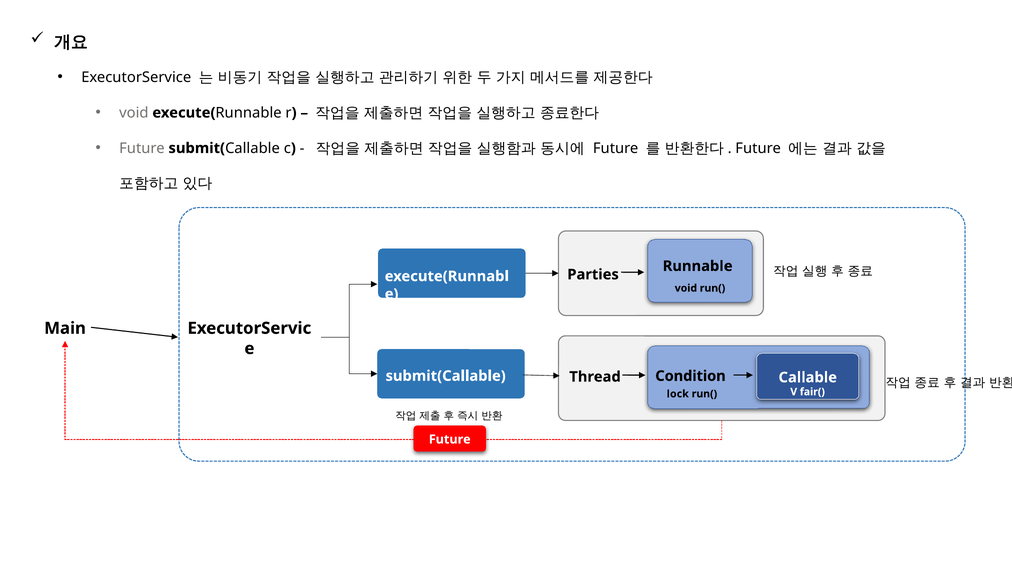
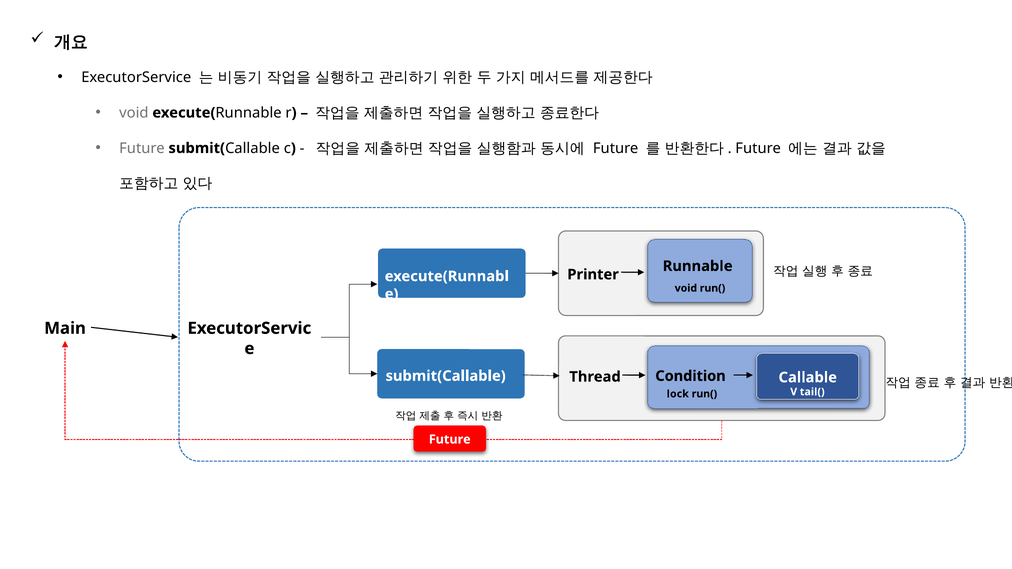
Parties: Parties -> Printer (593, 275)
fair(: fair( -> tail( (812, 392)
